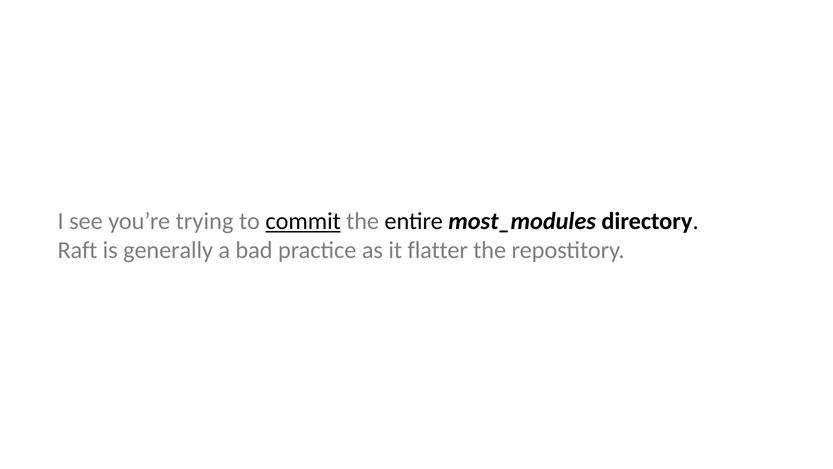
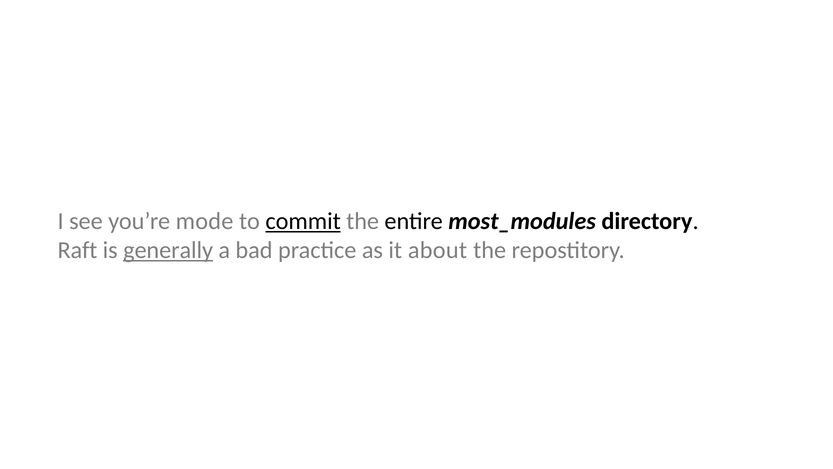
trying: trying -> mode (205, 221)
generally underline: none -> present (168, 250)
flatter: flatter -> about (437, 250)
